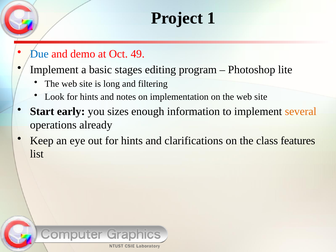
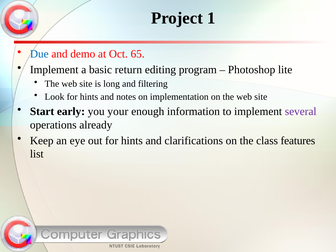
49: 49 -> 65 (138, 54)
stages: stages -> return (128, 70)
sizes: sizes -> your (118, 111)
several colour: orange -> purple (301, 111)
